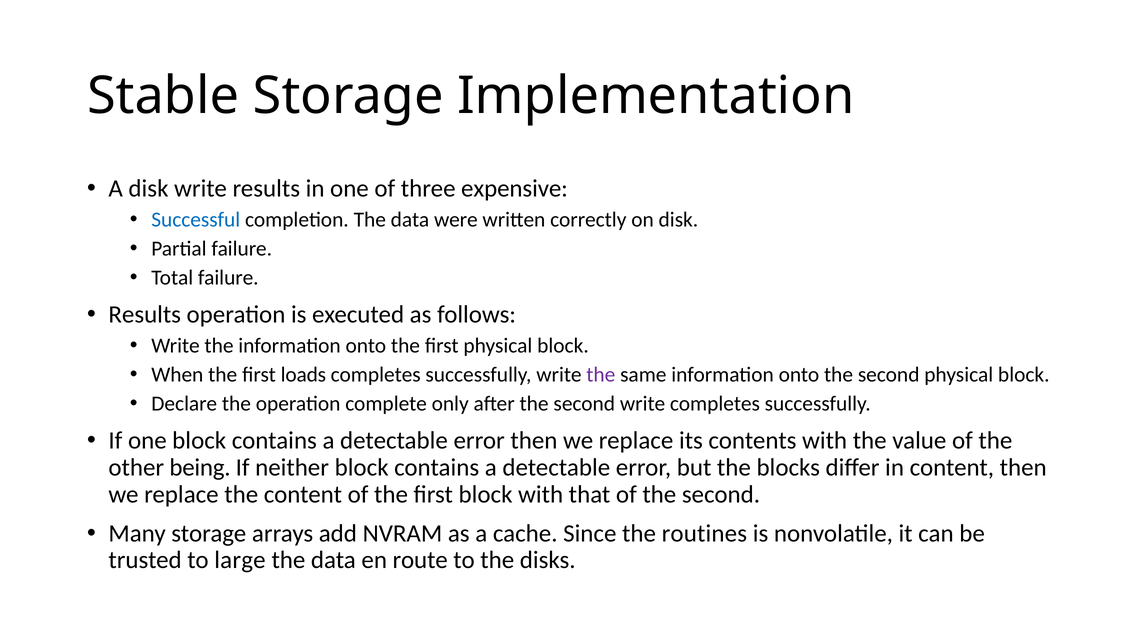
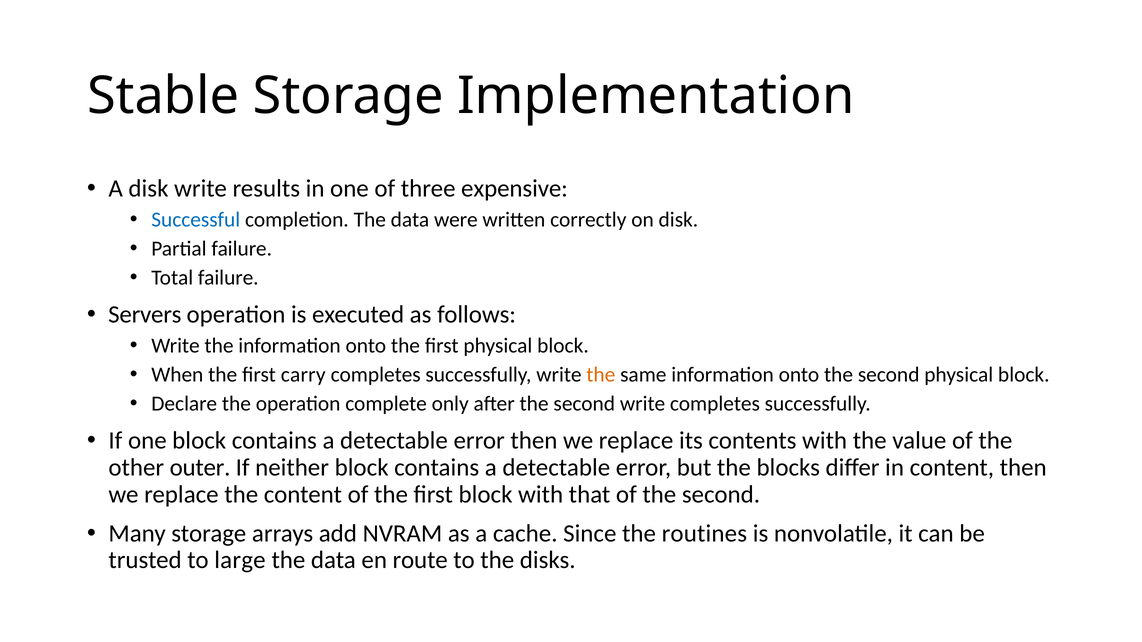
Results: Results -> Servers (145, 315)
loads: loads -> carry (303, 375)
the colour: purple -> orange (601, 375)
being: being -> outer (200, 468)
